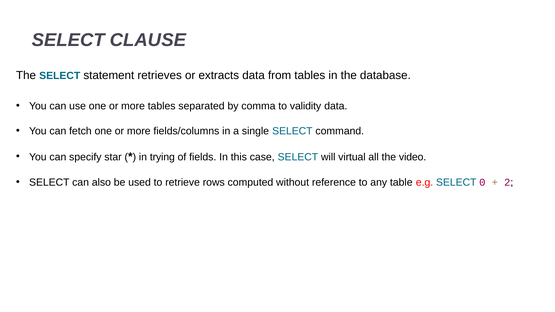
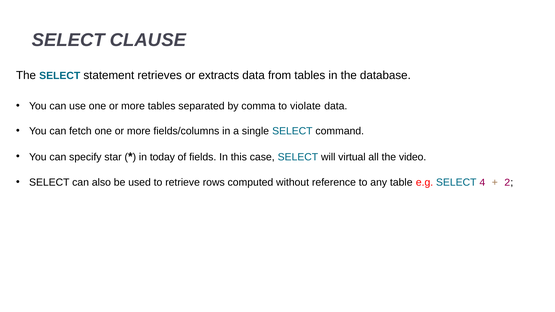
validity: validity -> violate (305, 106)
trying: trying -> today (162, 157)
0: 0 -> 4 (482, 182)
